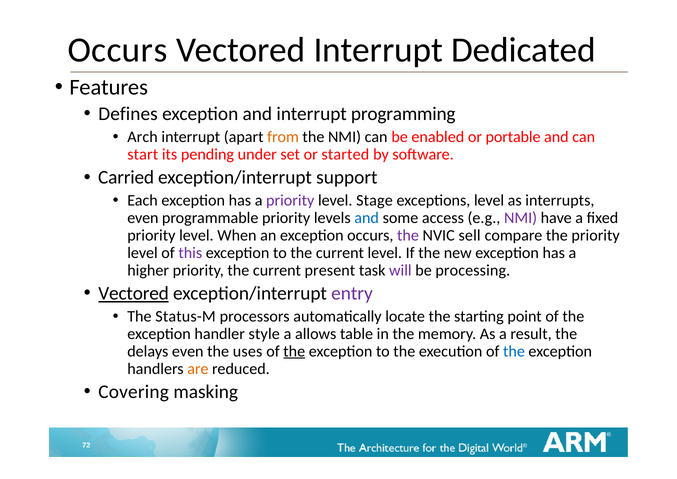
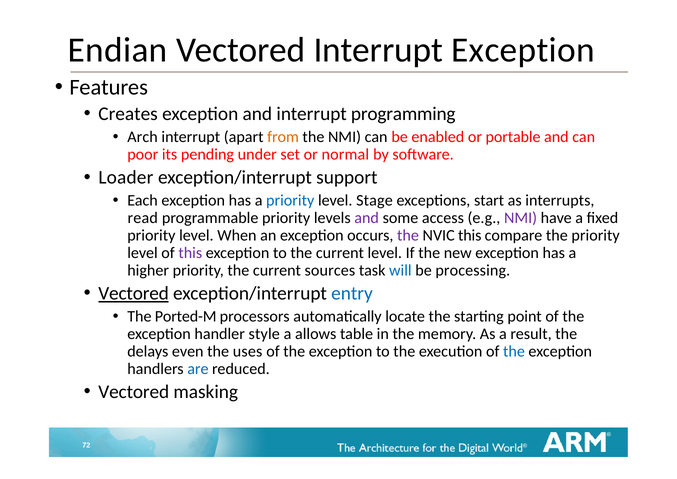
Occurs: Occurs -> Endian (118, 50)
Interrupt Dedicated: Dedicated -> Exception (523, 50)
Defines: Defines -> Creates (128, 114)
start: start -> poor (143, 154)
started: started -> normal (345, 154)
Carried: Carried -> Loader (126, 177)
priority colour: purple -> blue (290, 200)
exceptions level: level -> start (489, 200)
even: even -> read (143, 218)
and colour: blue -> purple (367, 218)
NVIC sell: sell -> this (470, 235)
present: present -> sources (330, 270)
will colour: purple -> blue (400, 270)
entry colour: purple -> blue (352, 293)
Status-M: Status-M -> Ported-M (186, 316)
the underline: present -> none (294, 351)
are colour: orange -> blue (198, 368)
Covering: Covering -> Vectored (134, 391)
